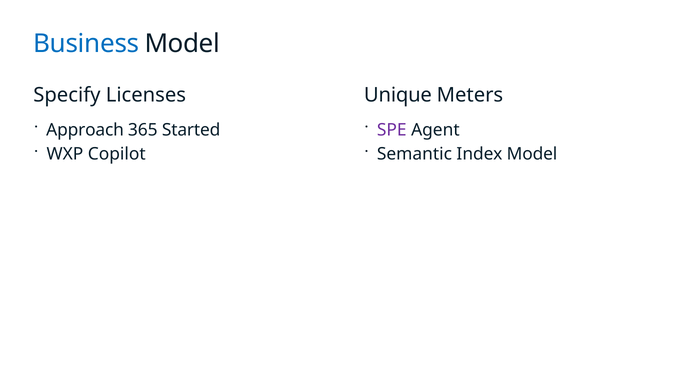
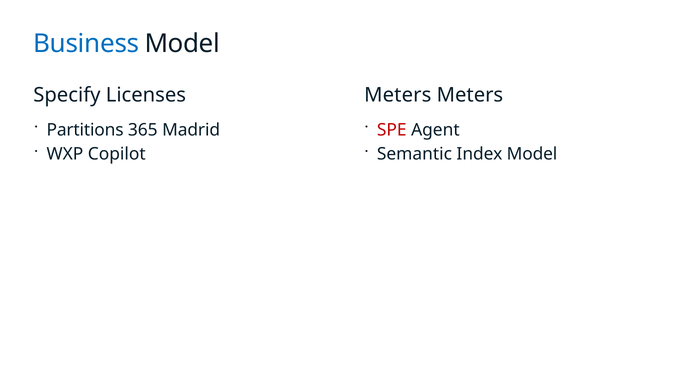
Unique: Unique -> Meters (398, 95)
Approach: Approach -> Partitions (85, 130)
Started: Started -> Madrid (191, 130)
SPE colour: purple -> red (392, 130)
